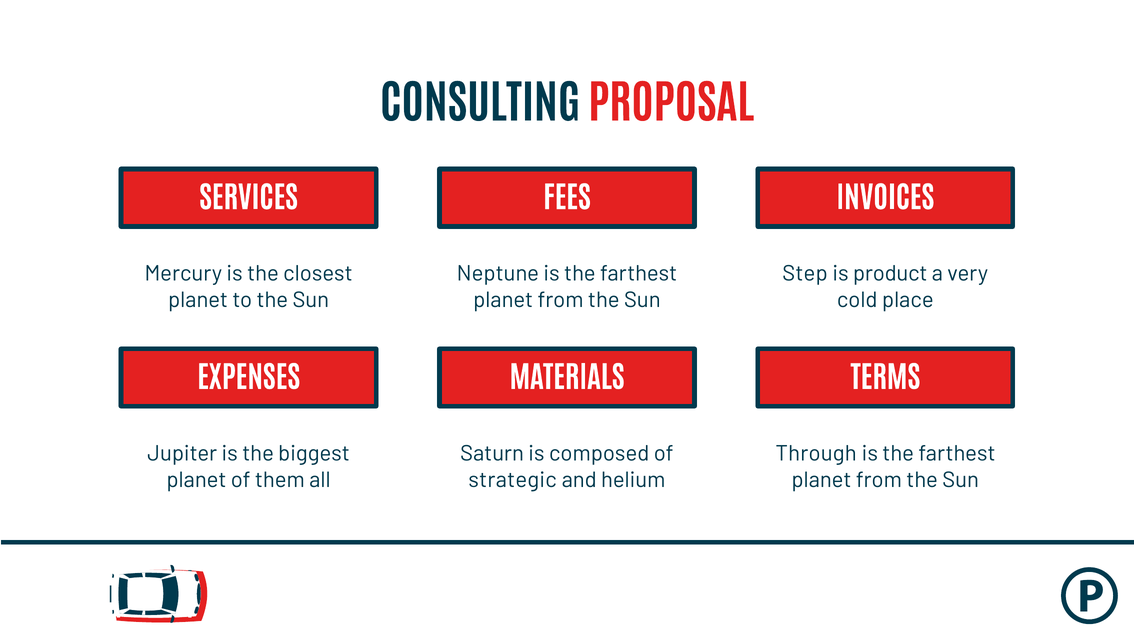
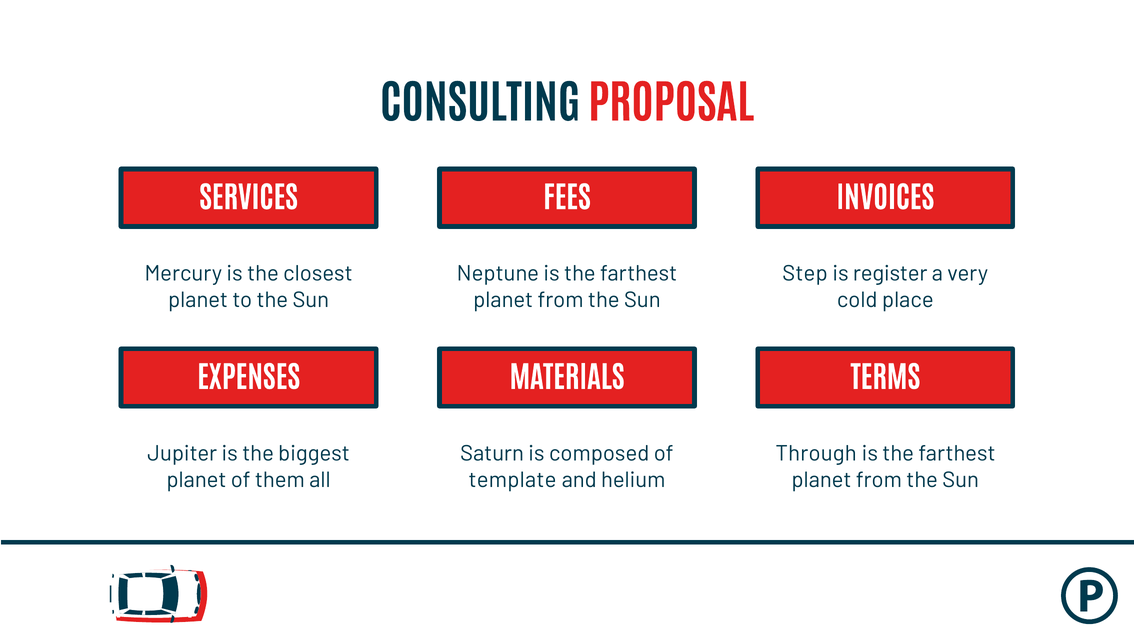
product: product -> register (890, 273)
strategic: strategic -> template (513, 480)
